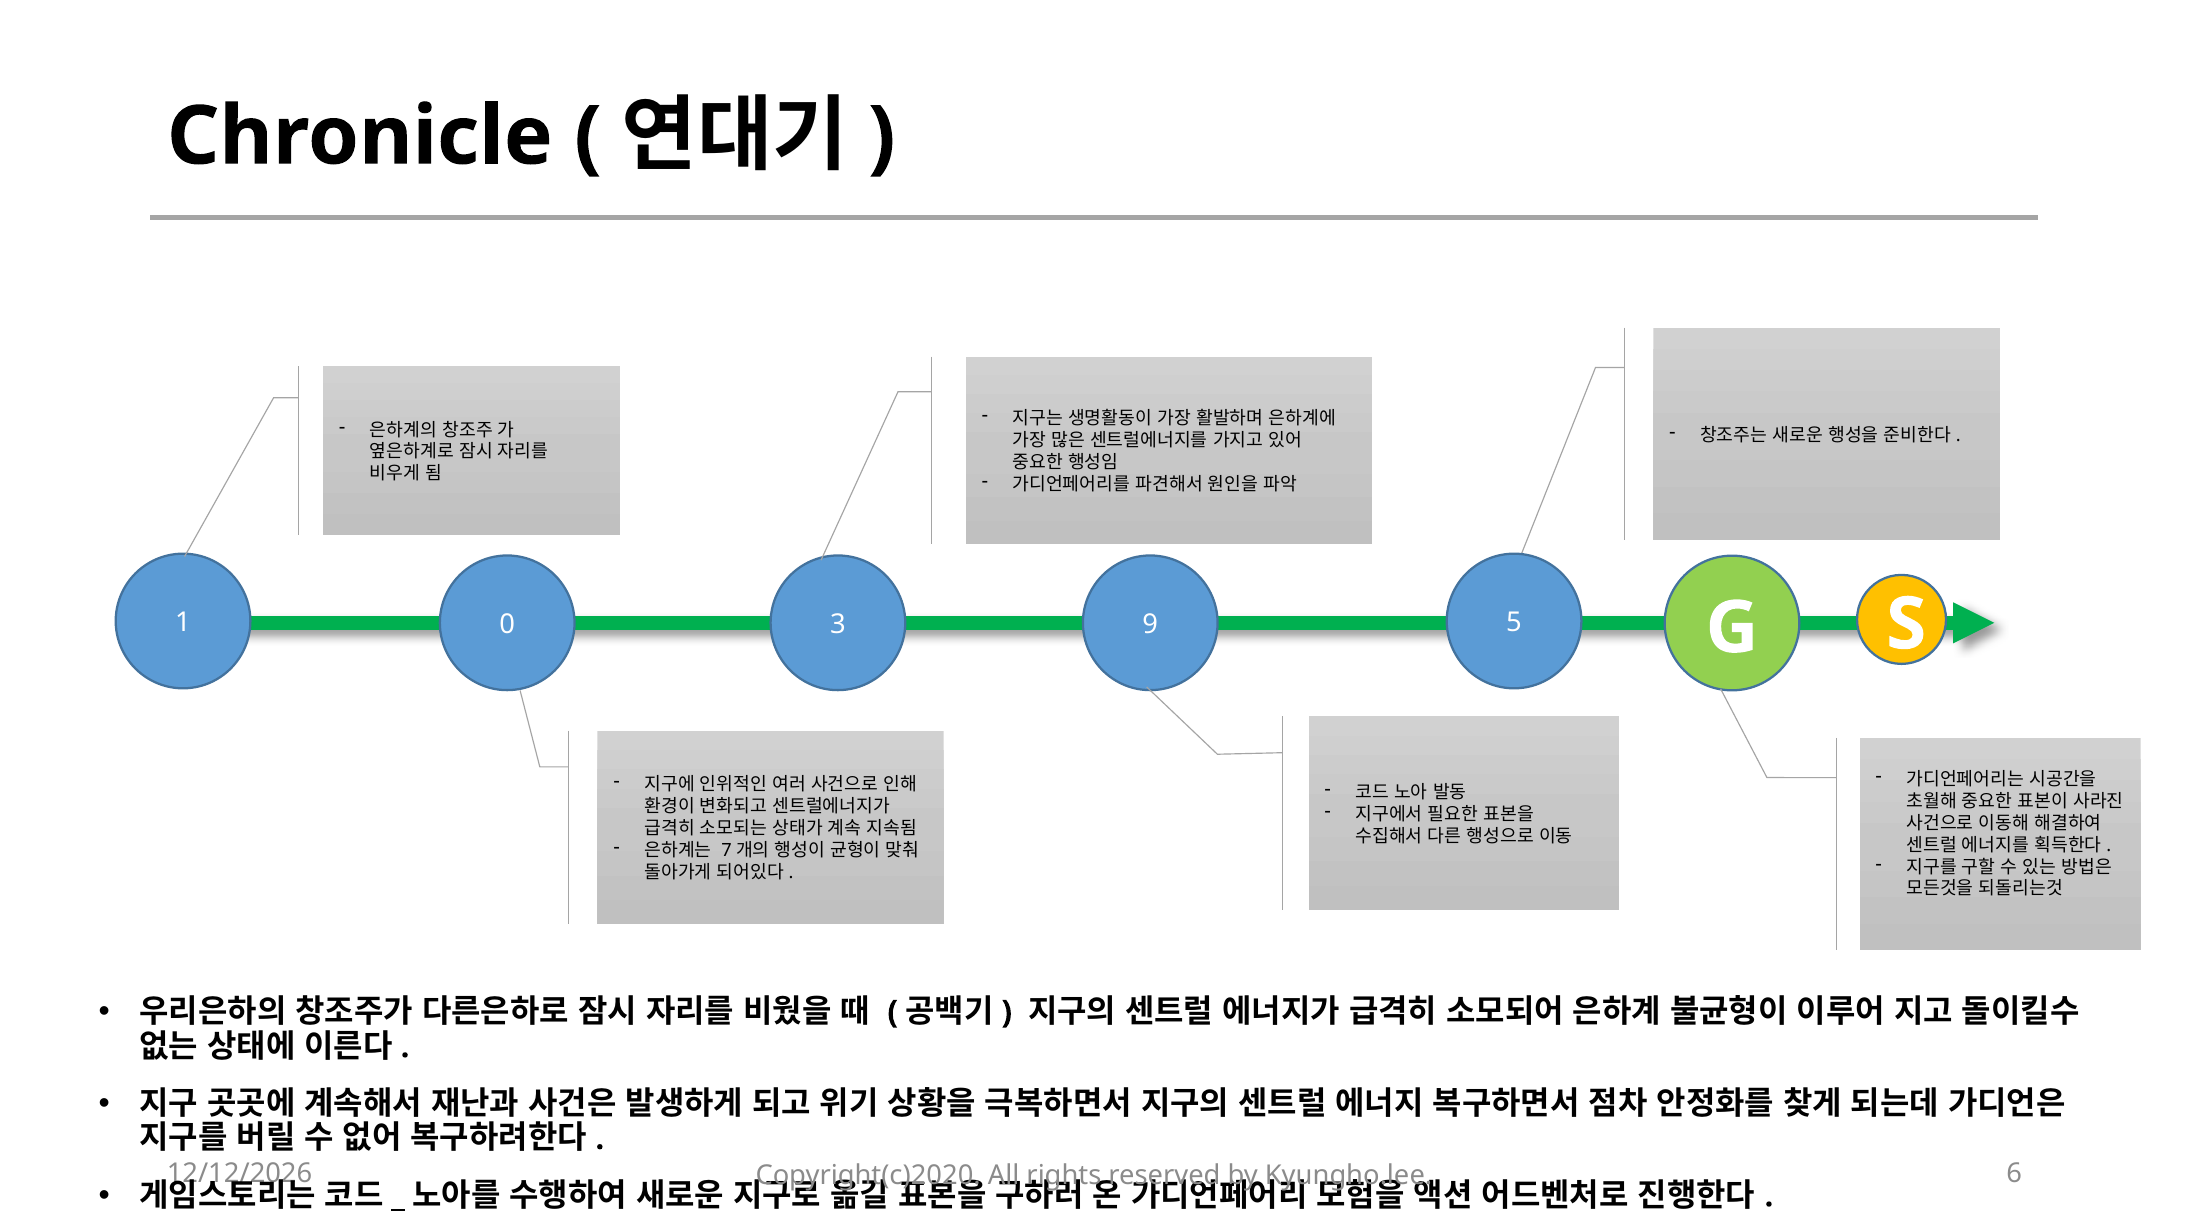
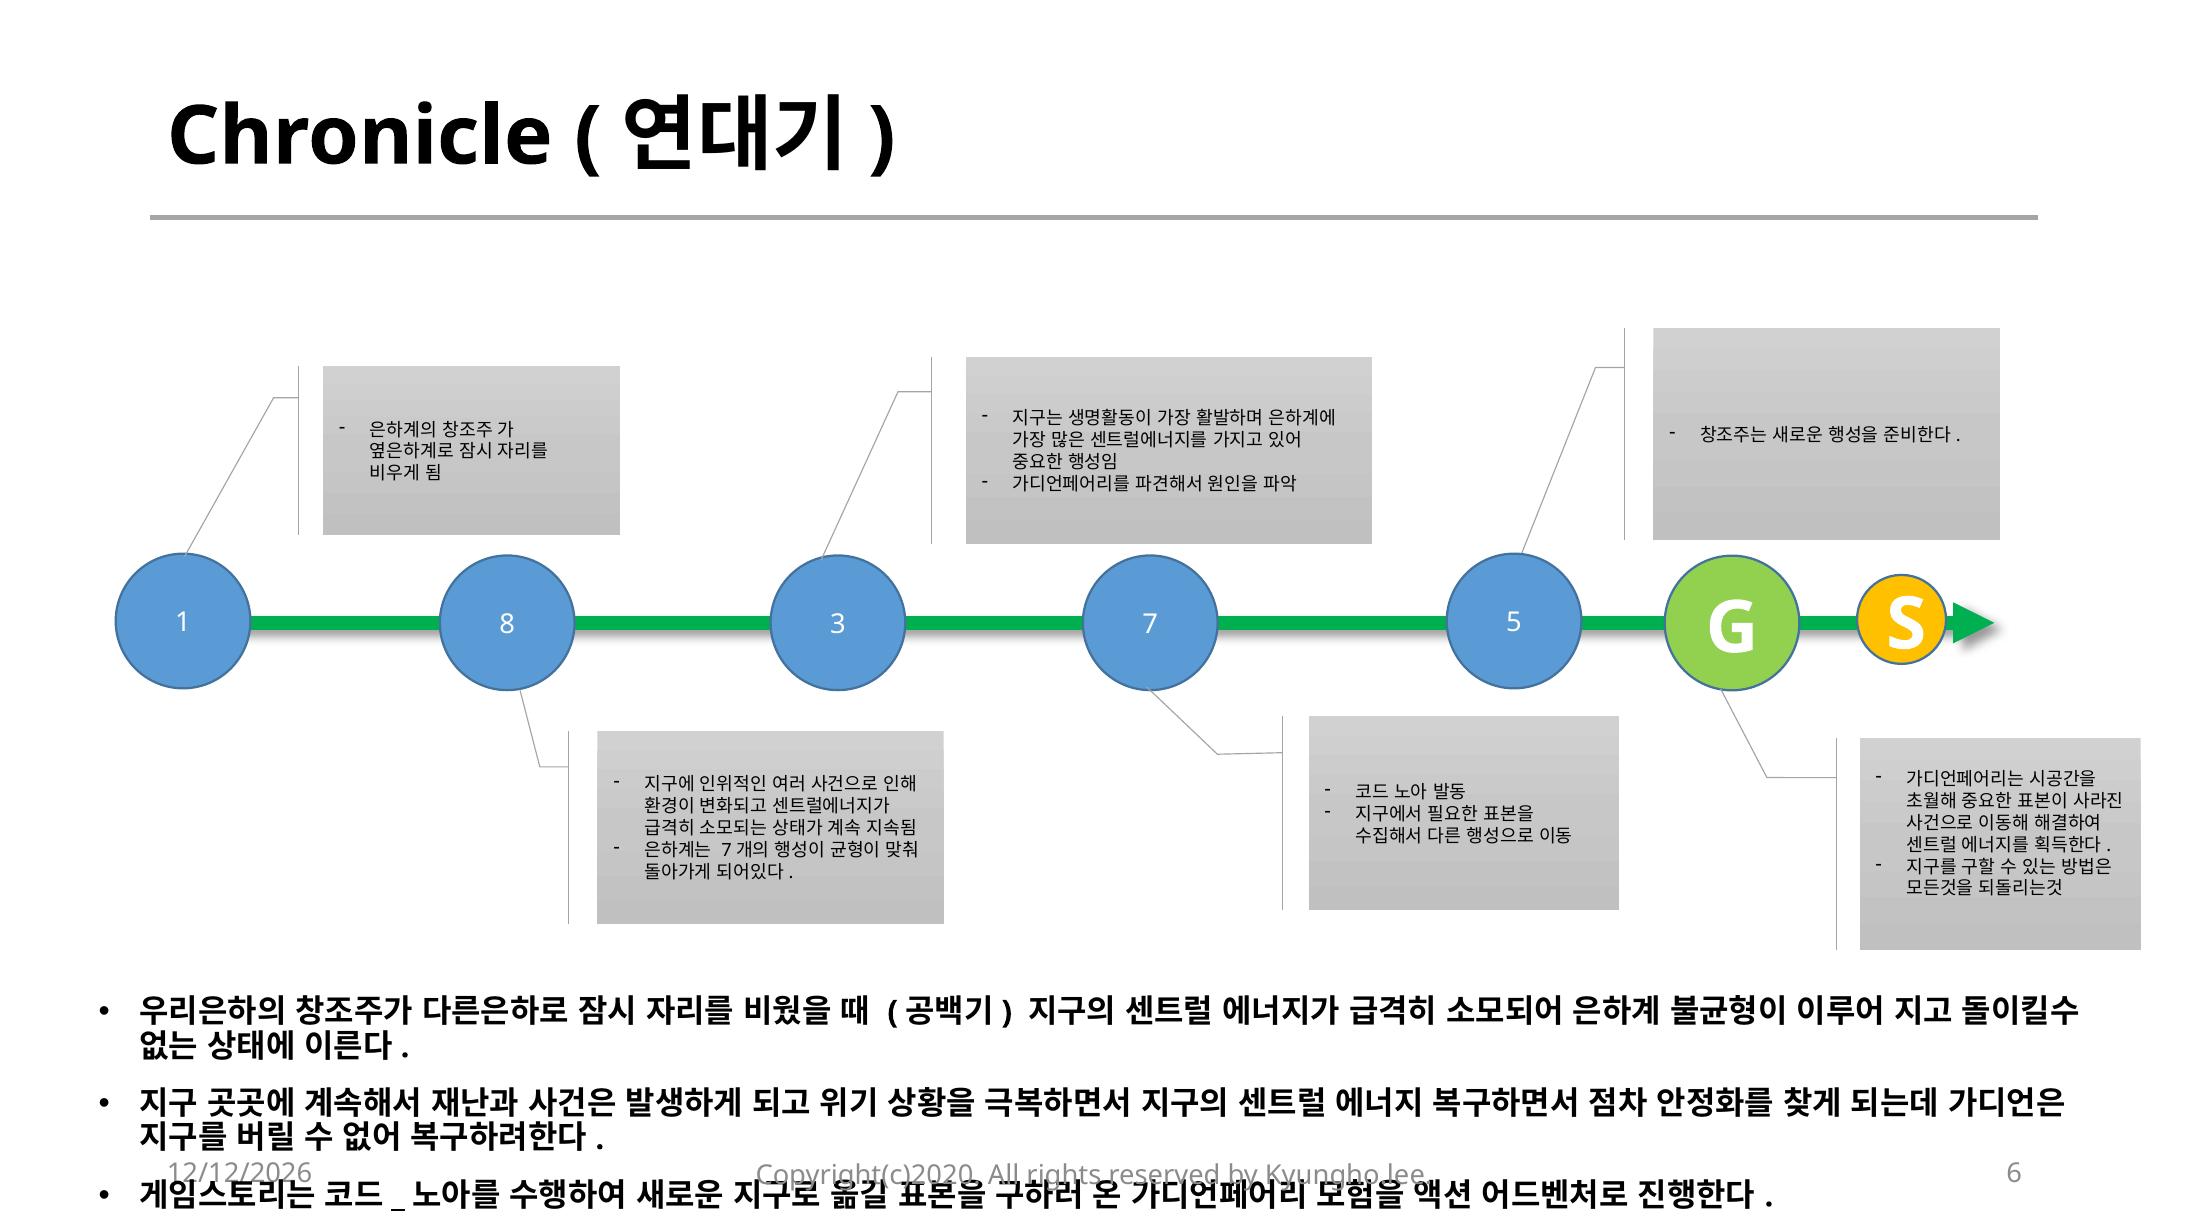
0: 0 -> 8 (507, 625)
9: 9 -> 7 (1150, 625)
